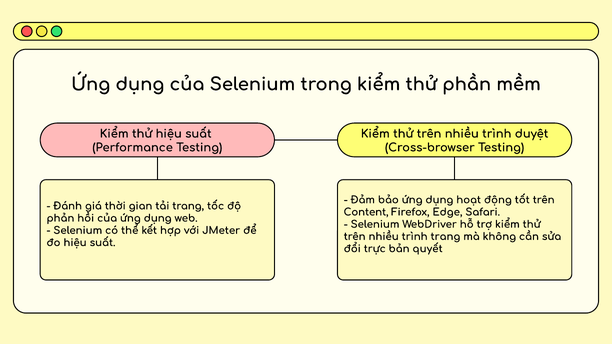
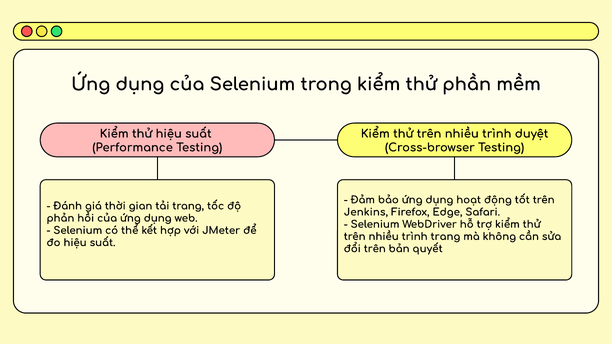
Content: Content -> Jenkins (366, 212)
đổi trực: trực -> trên (375, 249)
